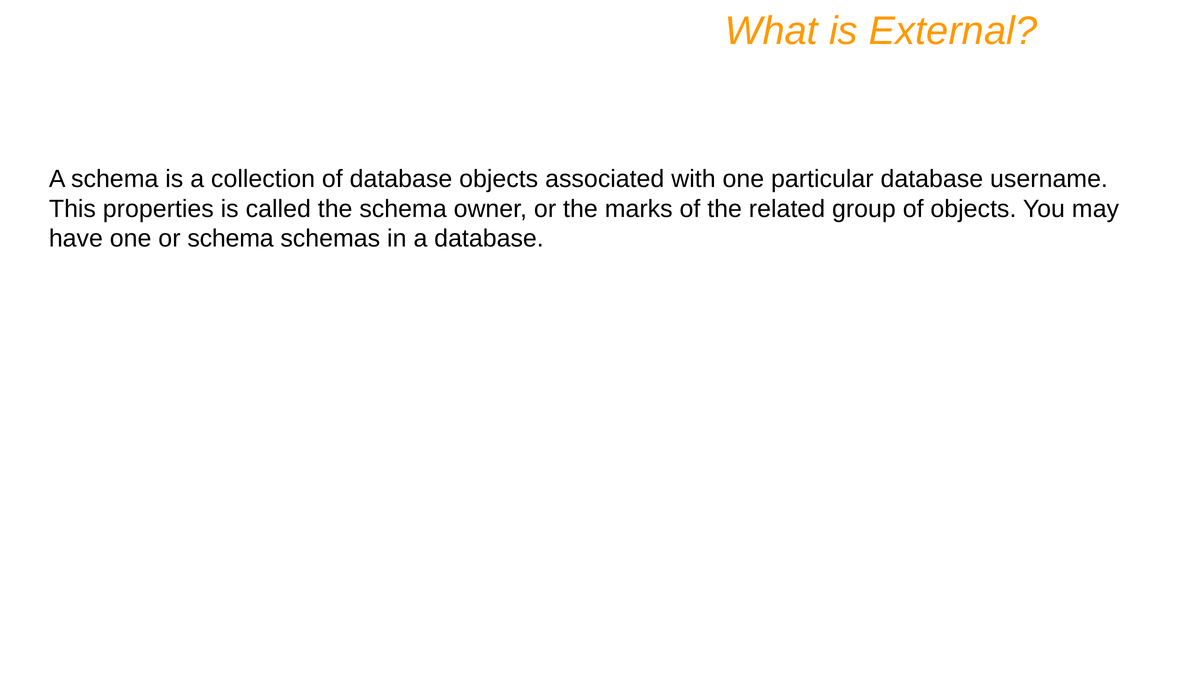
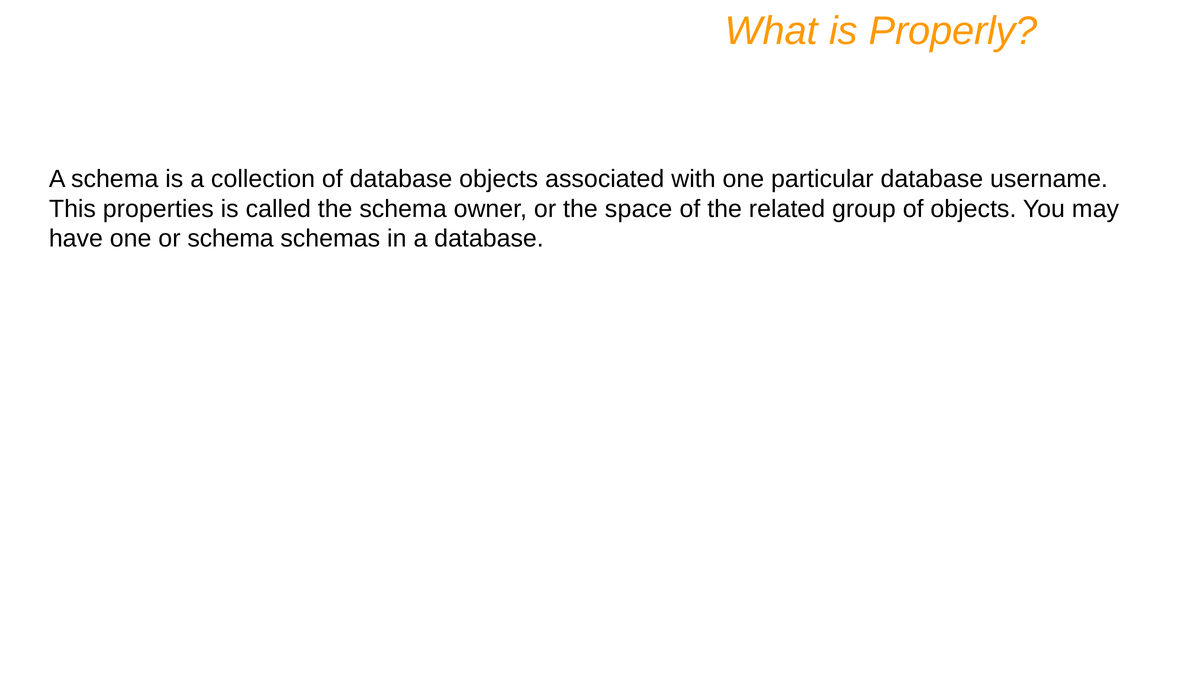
External: External -> Properly (953, 31)
marks: marks -> space (639, 209)
